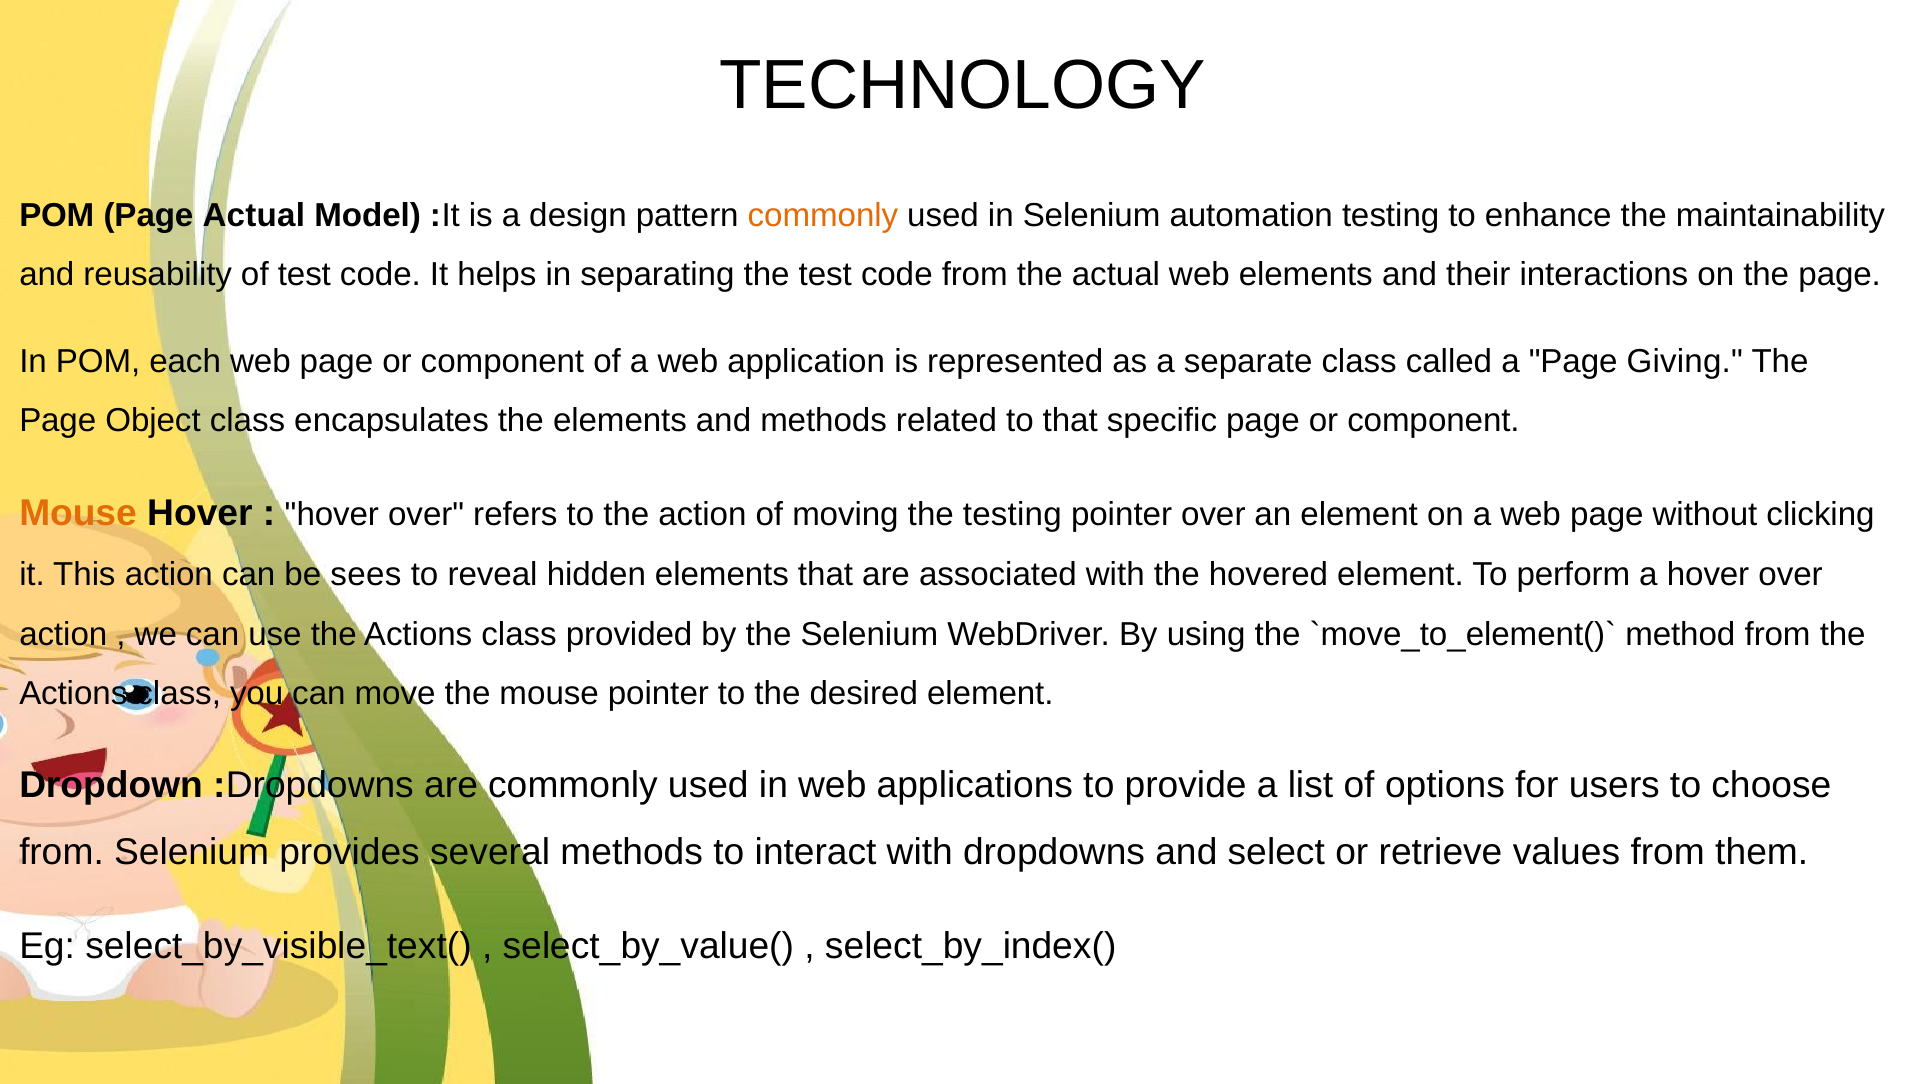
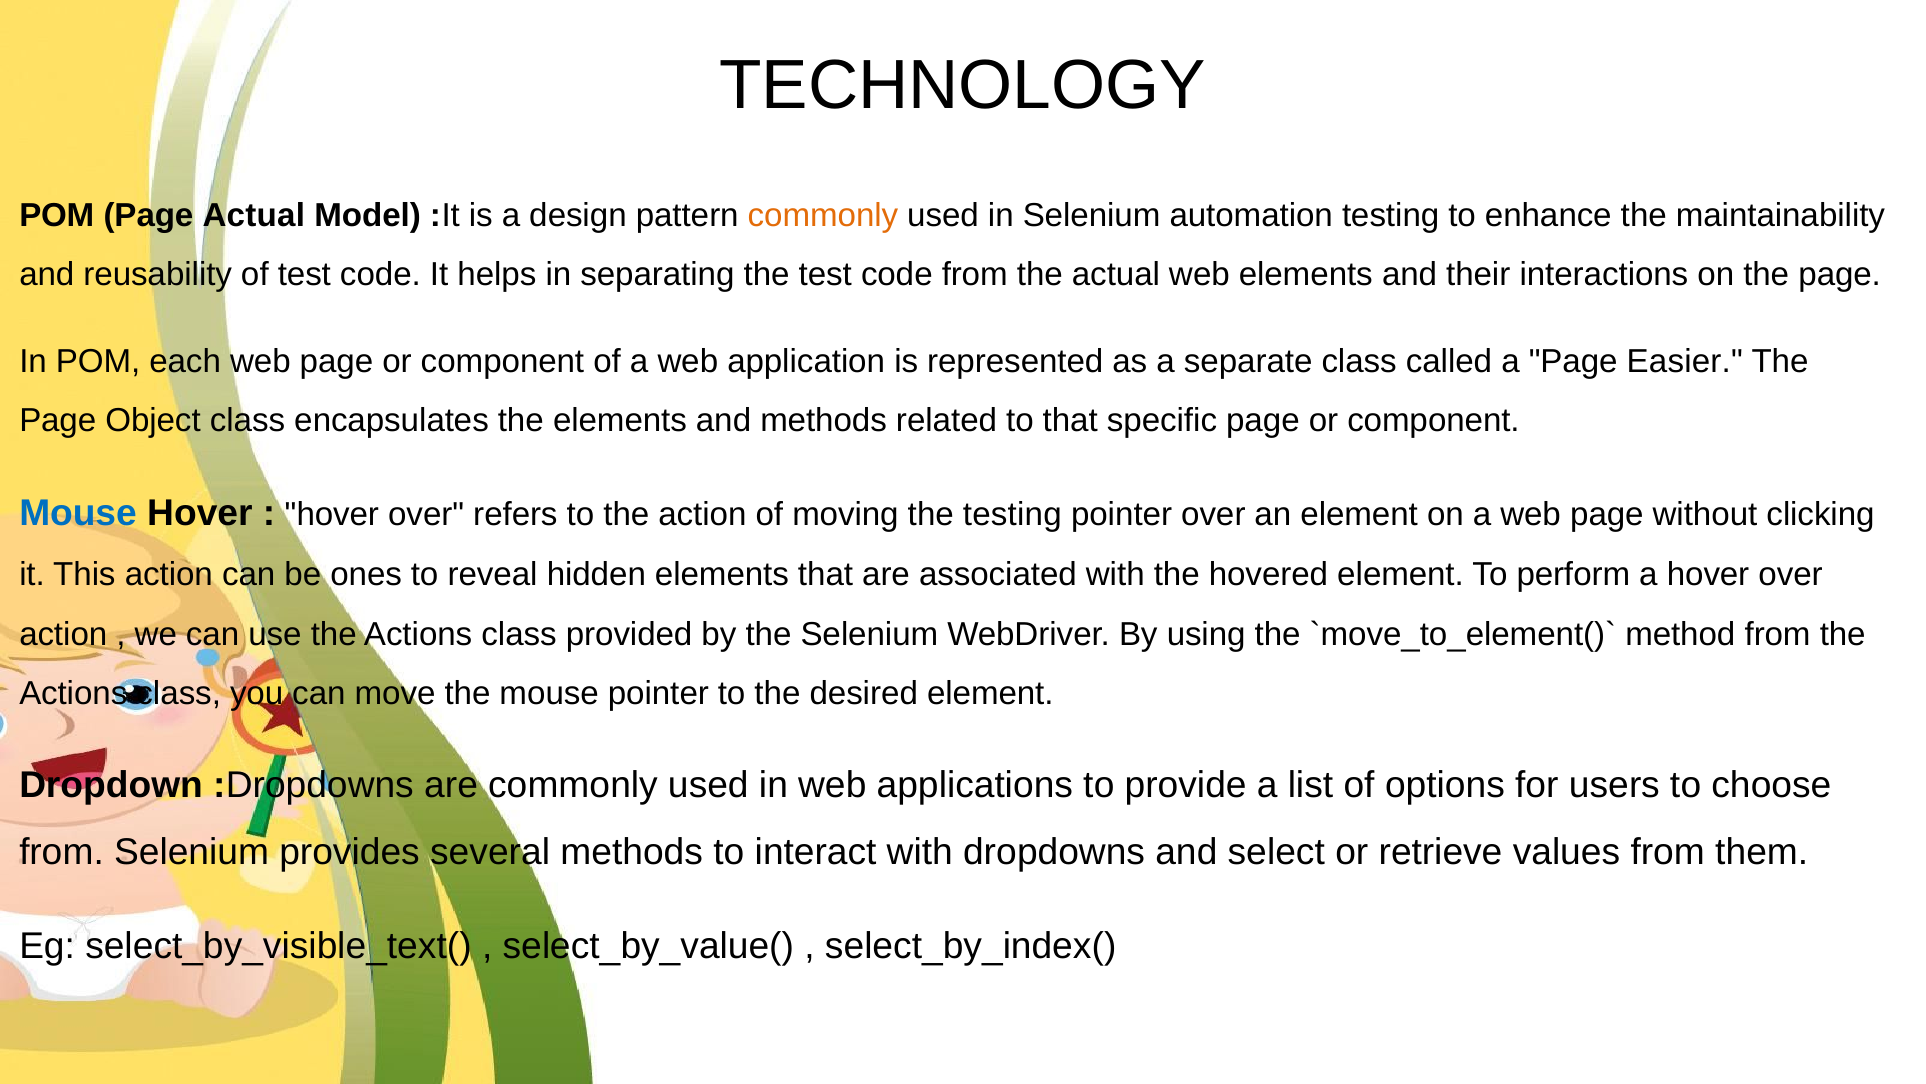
Giving: Giving -> Easier (1685, 361)
Mouse colour: orange -> blue (78, 512)
sees: sees -> ones (366, 574)
